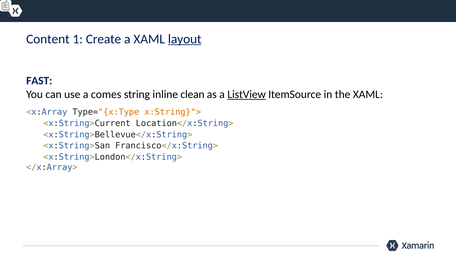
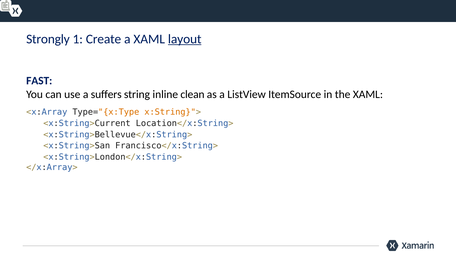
Content: Content -> Strongly (48, 39)
comes: comes -> suffers (106, 95)
ListView underline: present -> none (247, 95)
